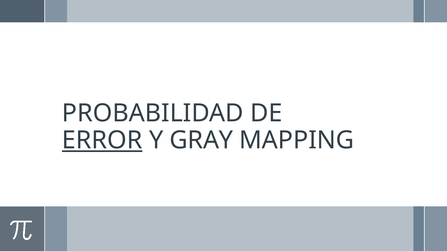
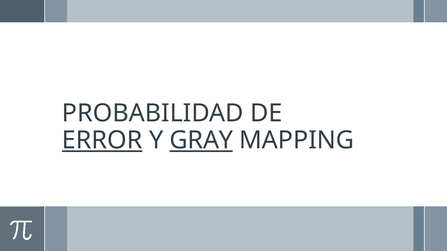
GRAY underline: none -> present (201, 141)
